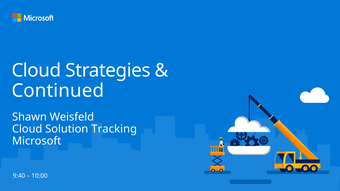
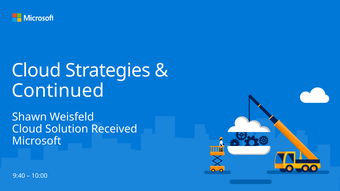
Tracking: Tracking -> Received (114, 129)
